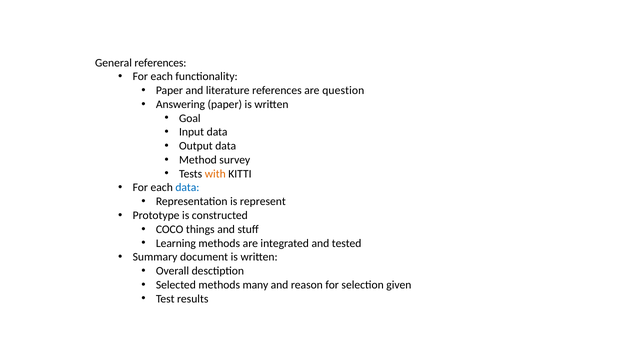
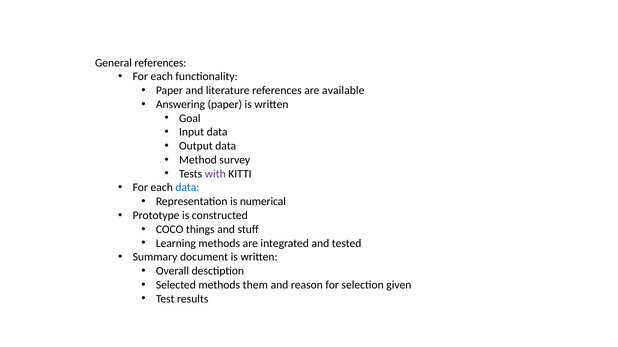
question: question -> available (343, 91)
with colour: orange -> purple (215, 174)
represent: represent -> numerical (263, 202)
many: many -> them (255, 285)
